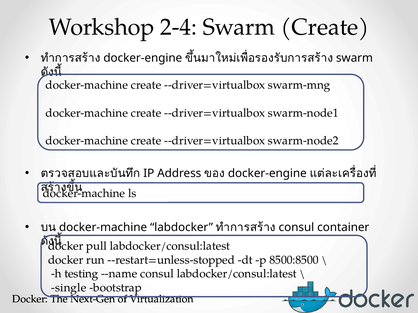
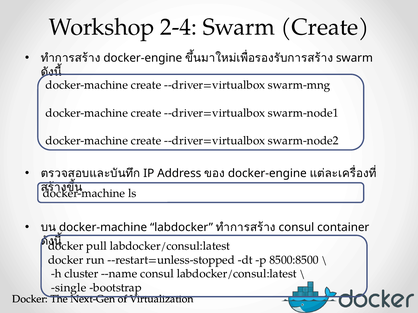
testing: testing -> cluster (81, 274)
